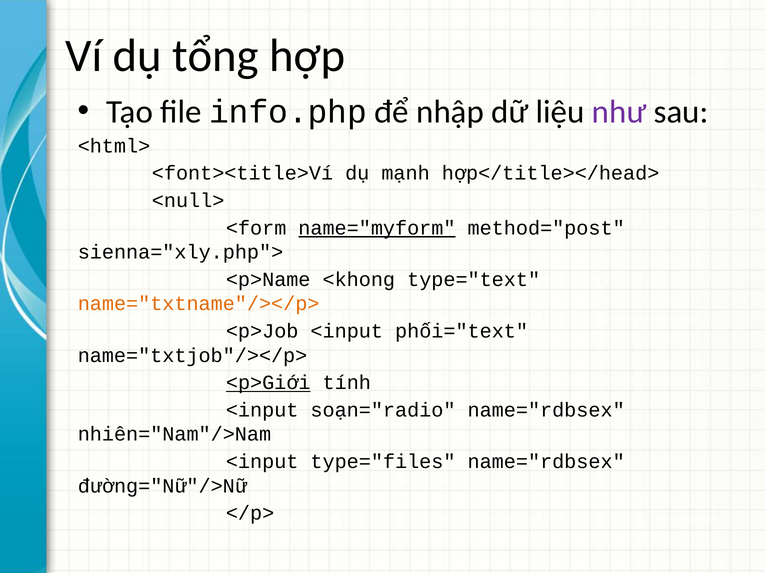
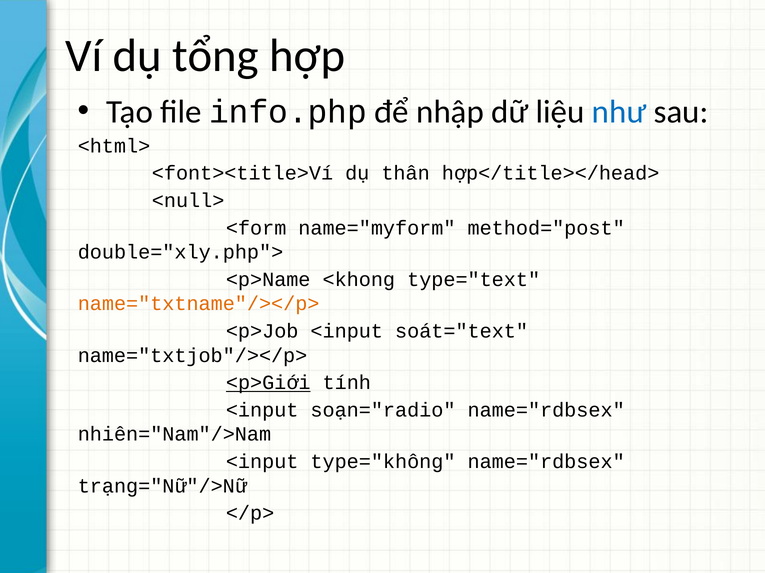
như colour: purple -> blue (619, 112)
mạnh: mạnh -> thân (406, 174)
name="myform underline: present -> none (377, 228)
sienna="xly.php">: sienna="xly.php"> -> double="xly.php"> (181, 253)
phối="text: phối="text -> soát="text (462, 332)
type="files: type="files -> type="không (383, 462)
đường="Nữ"/>Nữ: đường="Nữ"/>Nữ -> trạng="Nữ"/>Nữ (162, 486)
